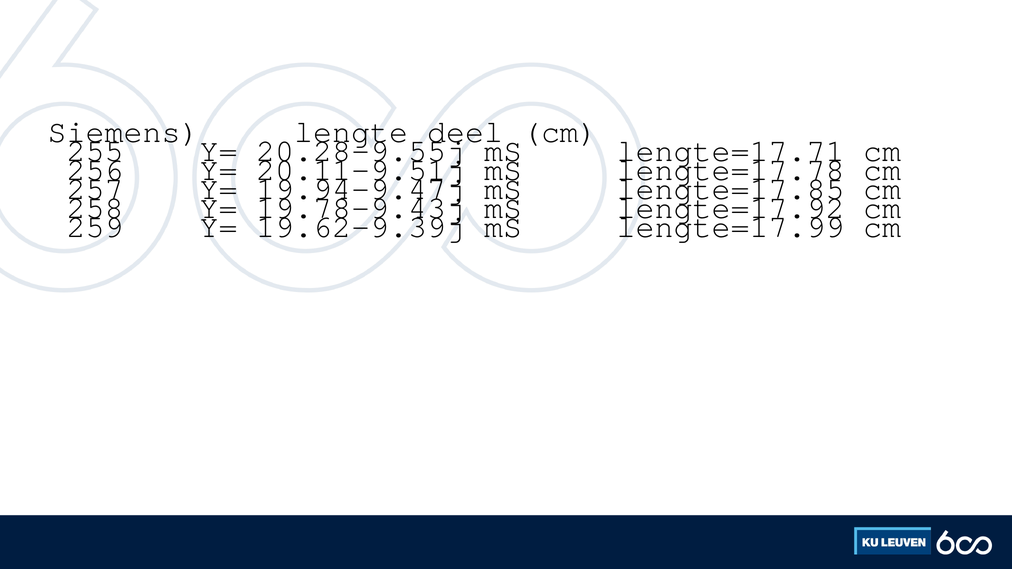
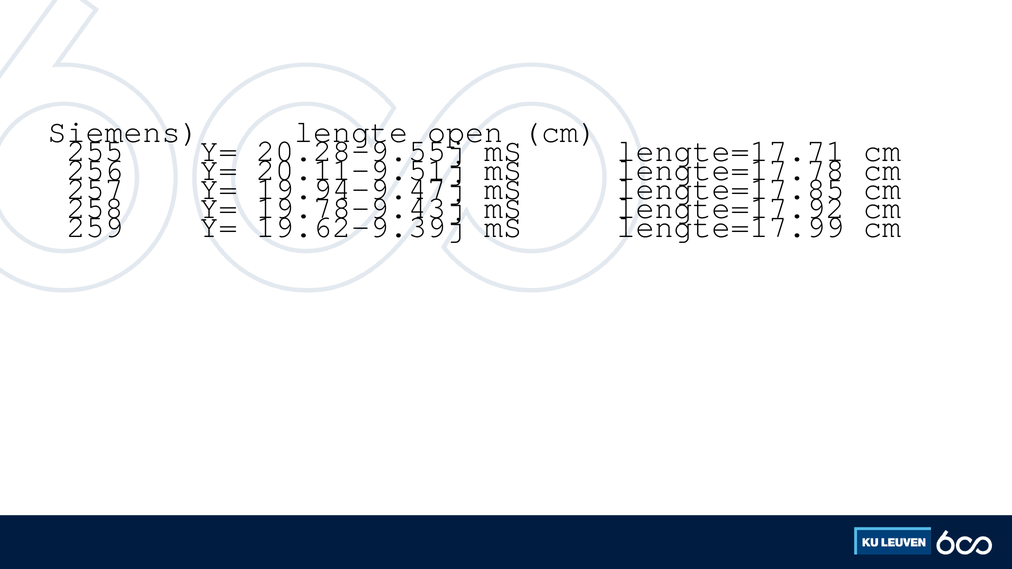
deel: deel -> open (465, 132)
